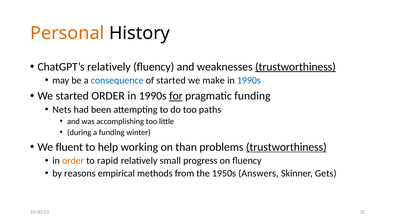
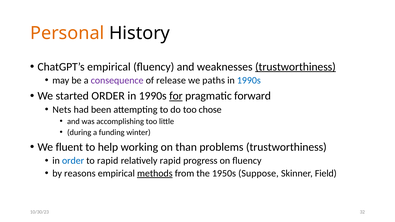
ChatGPT’s relatively: relatively -> empirical (109, 67)
consequence colour: blue -> purple (117, 80)
of started: started -> release (171, 80)
make: make -> paths (214, 80)
pragmatic funding: funding -> forward (253, 96)
paths: paths -> chose (210, 110)
trustworthiness underline: present -> none (286, 147)
order colour: orange -> blue (73, 161)
relatively small: small -> rapid (170, 161)
methods underline: none -> present (155, 173)
Answers: Answers -> Suppose (258, 173)
Gets: Gets -> Field (326, 173)
